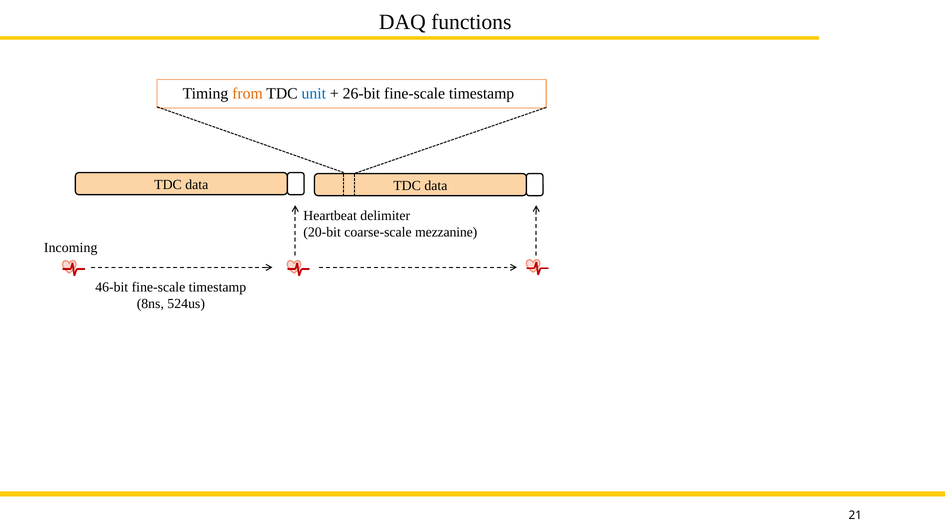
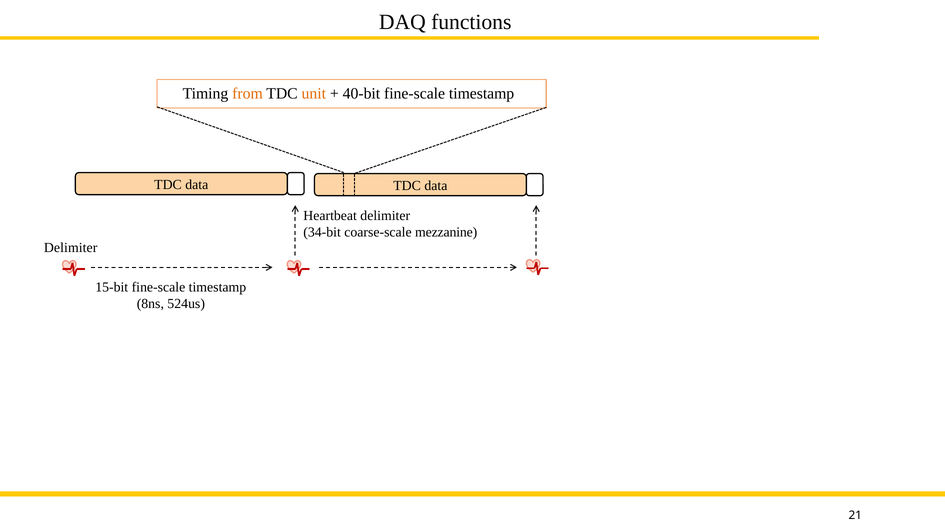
unit colour: blue -> orange (314, 93)
26-bit: 26-bit -> 40-bit (361, 93)
20-bit: 20-bit -> 34-bit (322, 232)
Incoming: Incoming -> Delimiter (71, 247)
46-bit: 46-bit -> 15-bit (112, 287)
